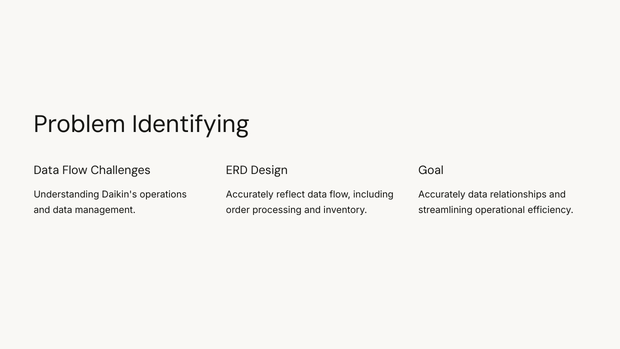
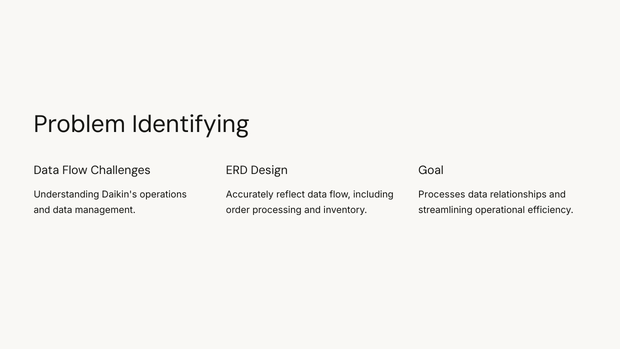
Accurately: Accurately -> Processes (442, 194)
